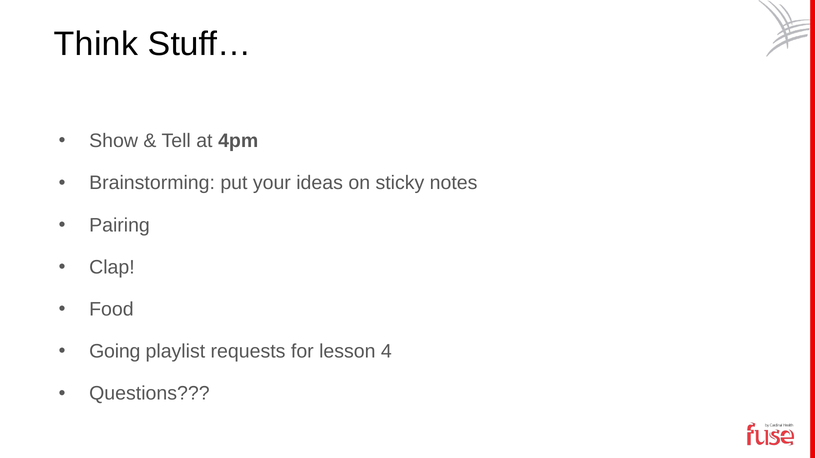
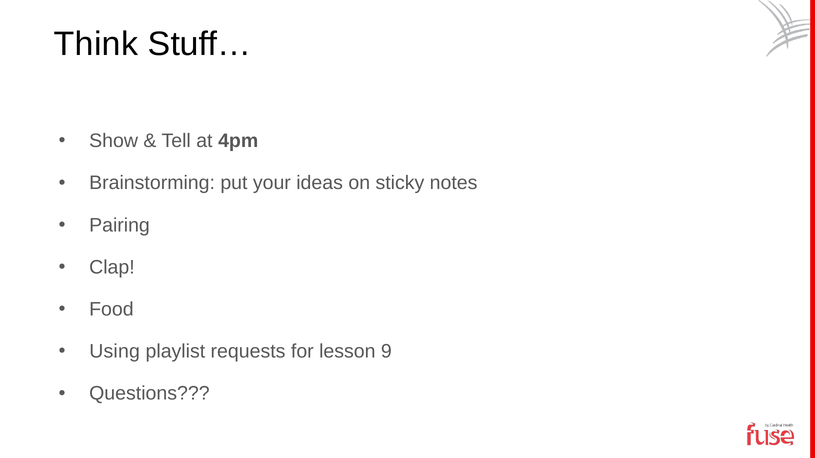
Going: Going -> Using (115, 352)
4: 4 -> 9 (386, 352)
